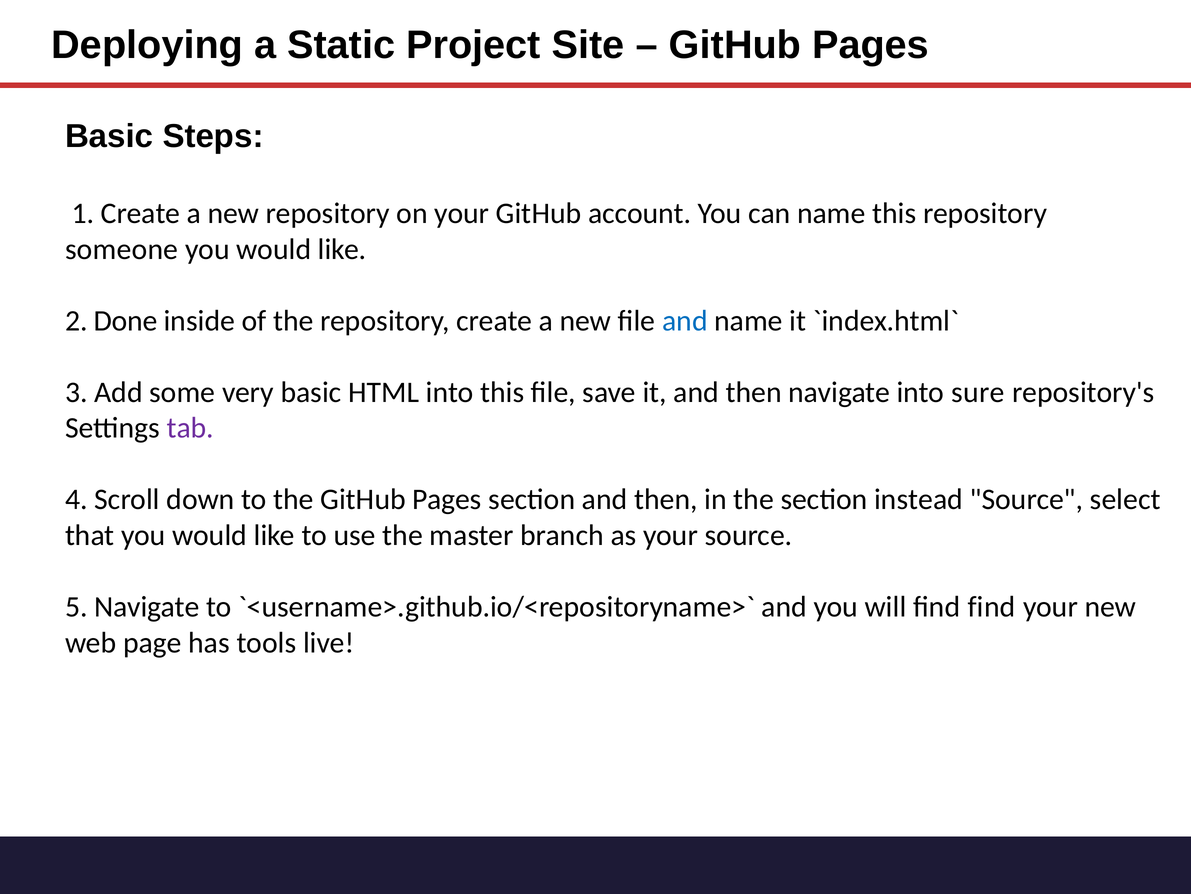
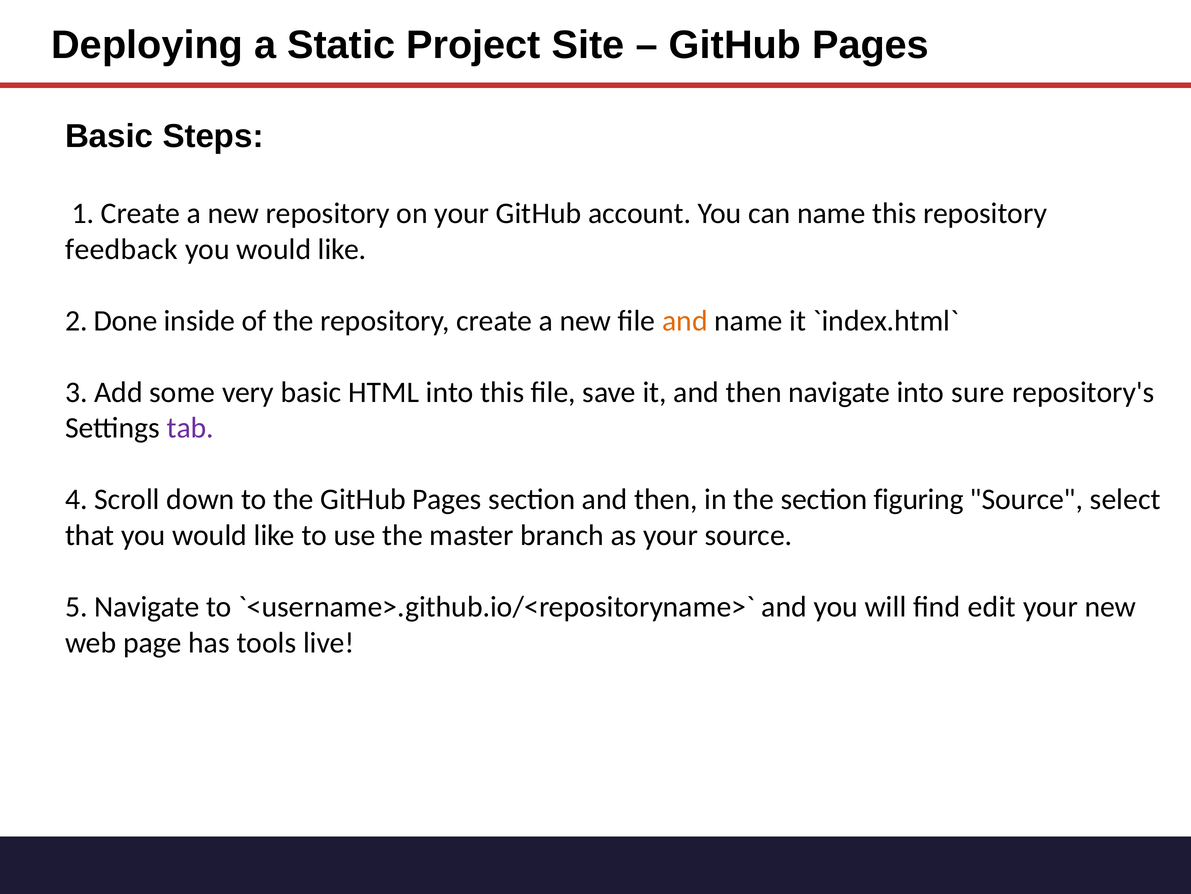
someone: someone -> feedback (122, 249)
and colour: blue -> orange (685, 321)
instead: instead -> figuring (919, 499)
find find: find -> edit (992, 606)
